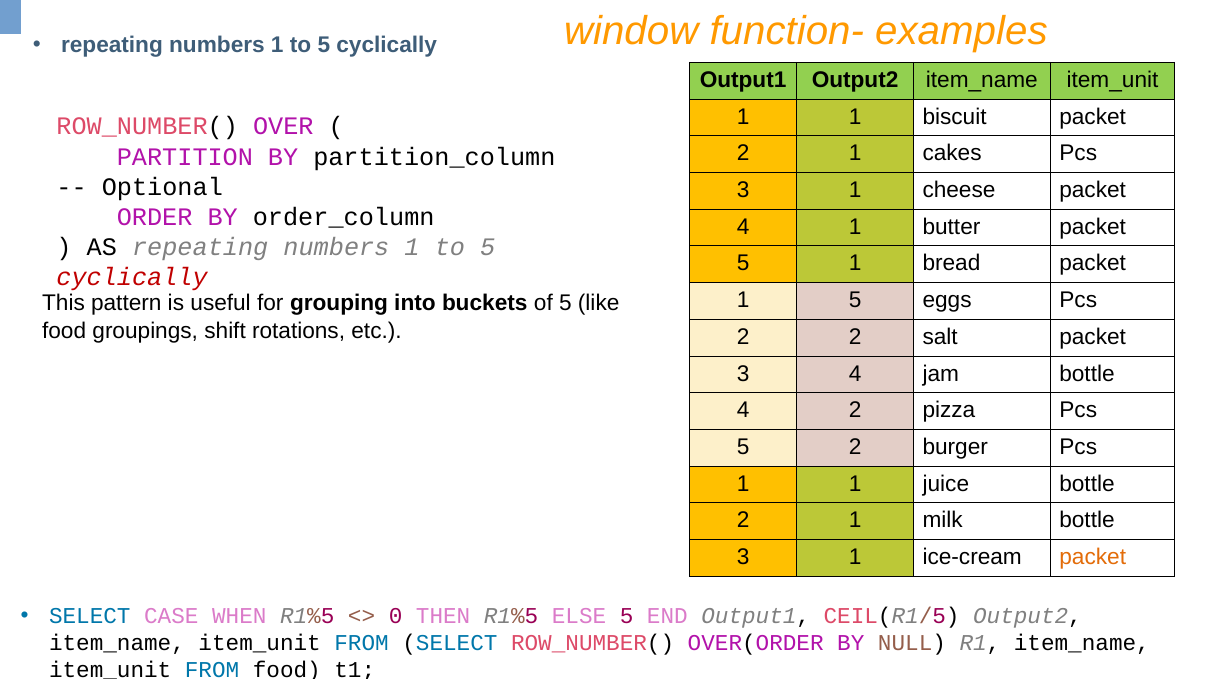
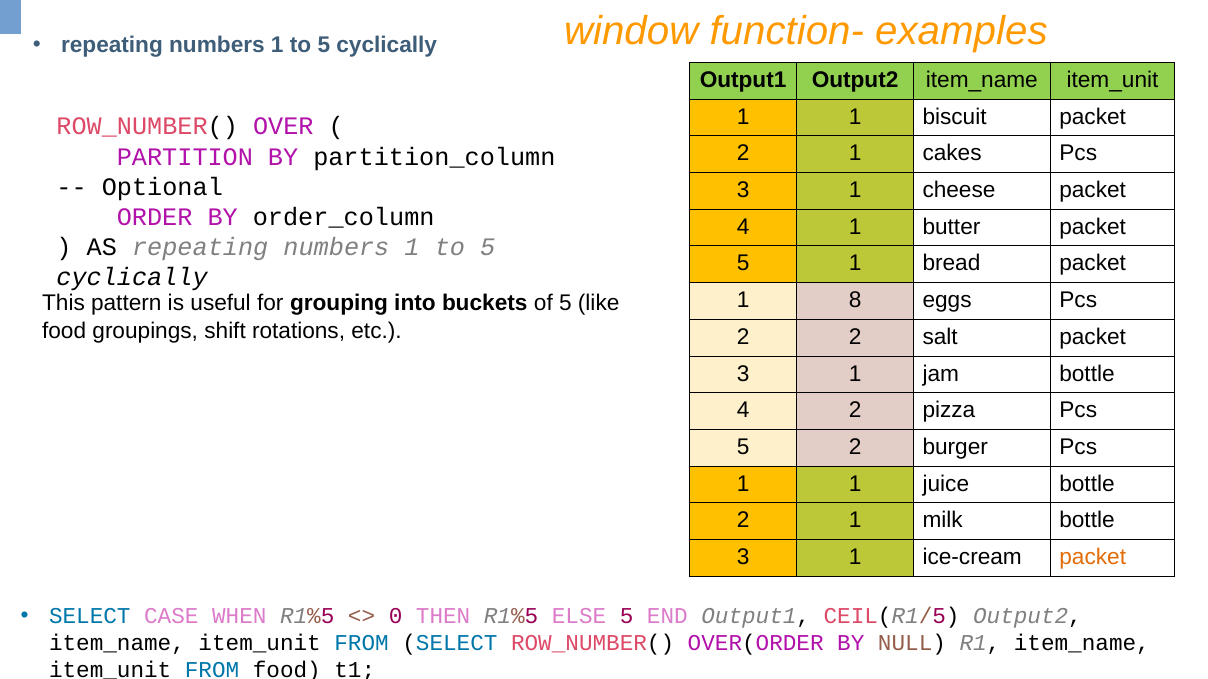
cyclically colour: red -> black (132, 278)
1 5: 5 -> 8 (855, 300)
4: 4 -> 1 (855, 374)
